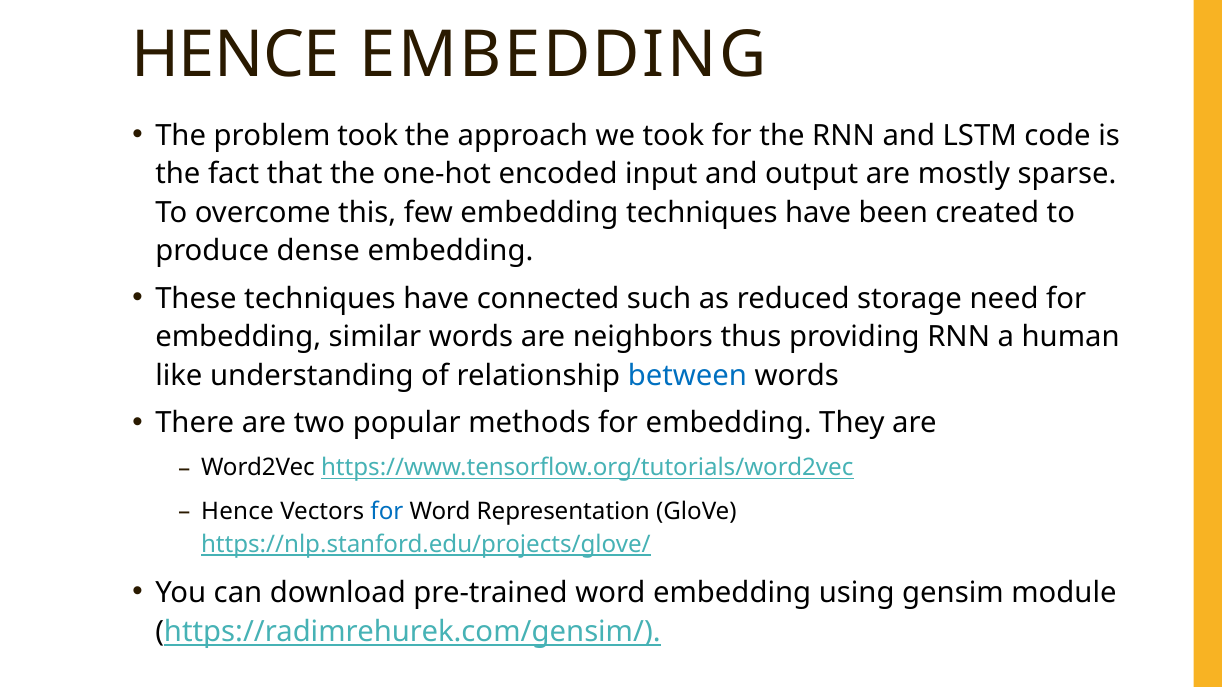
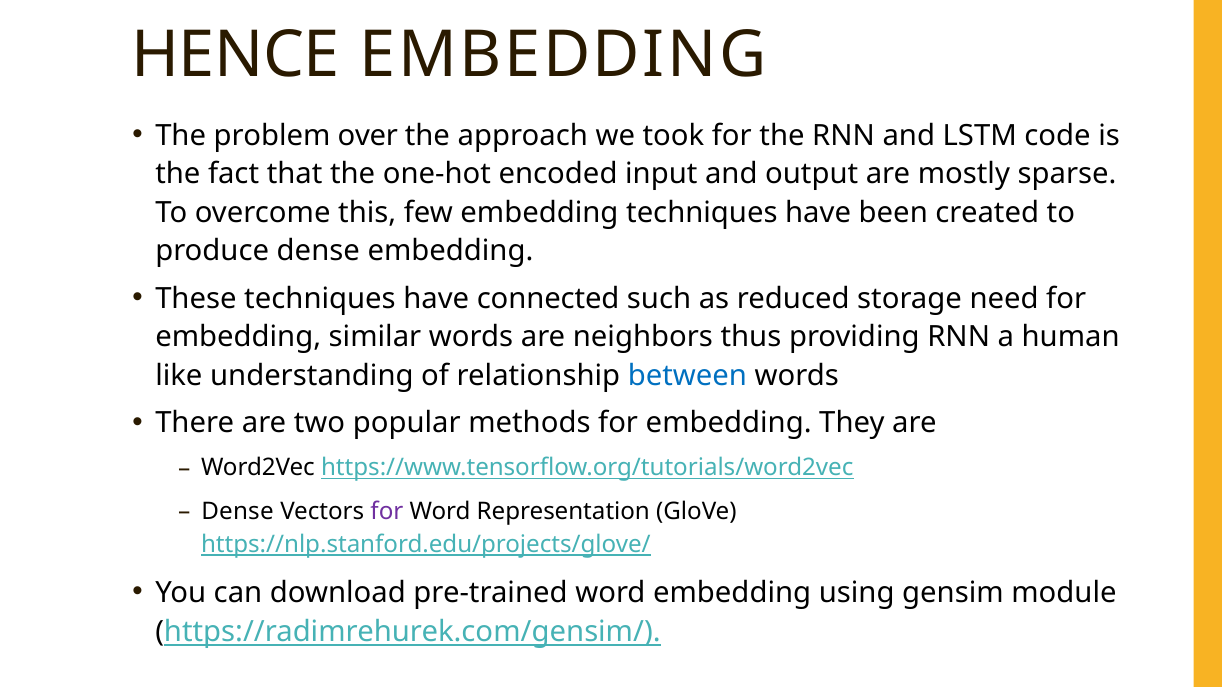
problem took: took -> over (368, 135)
Hence: Hence -> Dense (237, 512)
for colour: blue -> purple (387, 512)
